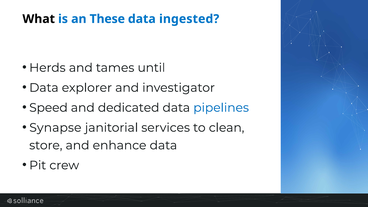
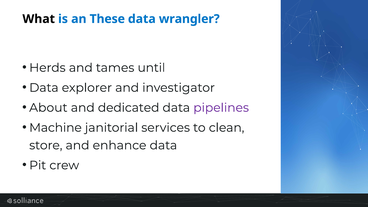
ingested: ingested -> wrangler (189, 19)
Speed: Speed -> About (48, 108)
pipelines colour: blue -> purple (221, 108)
Synapse: Synapse -> Machine (55, 128)
